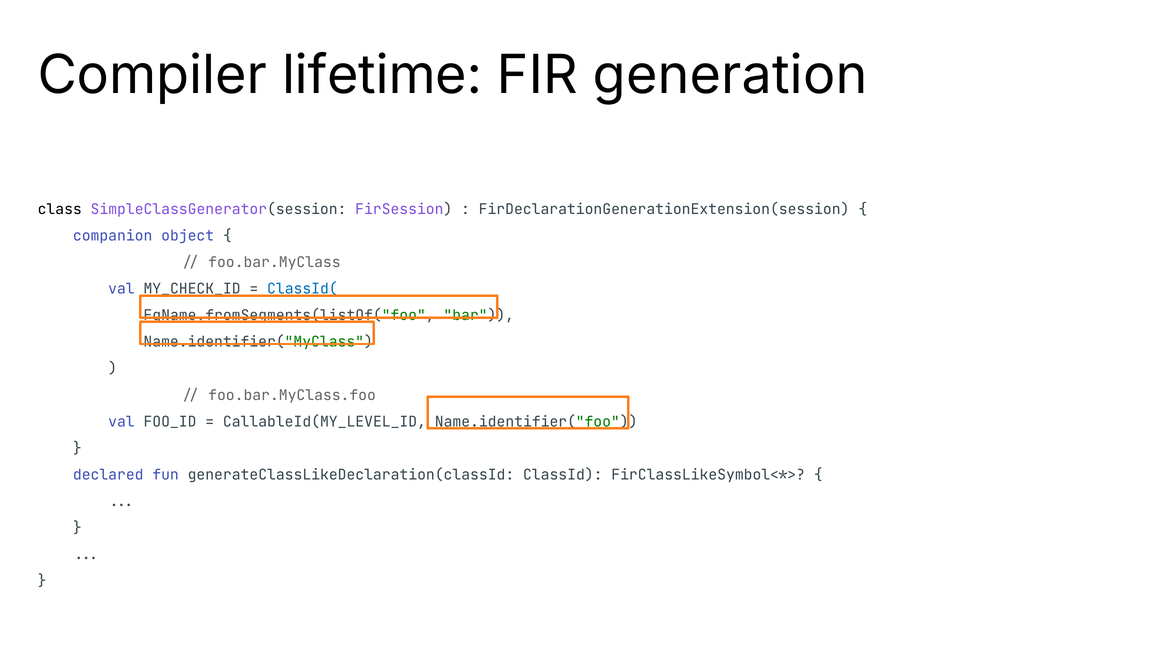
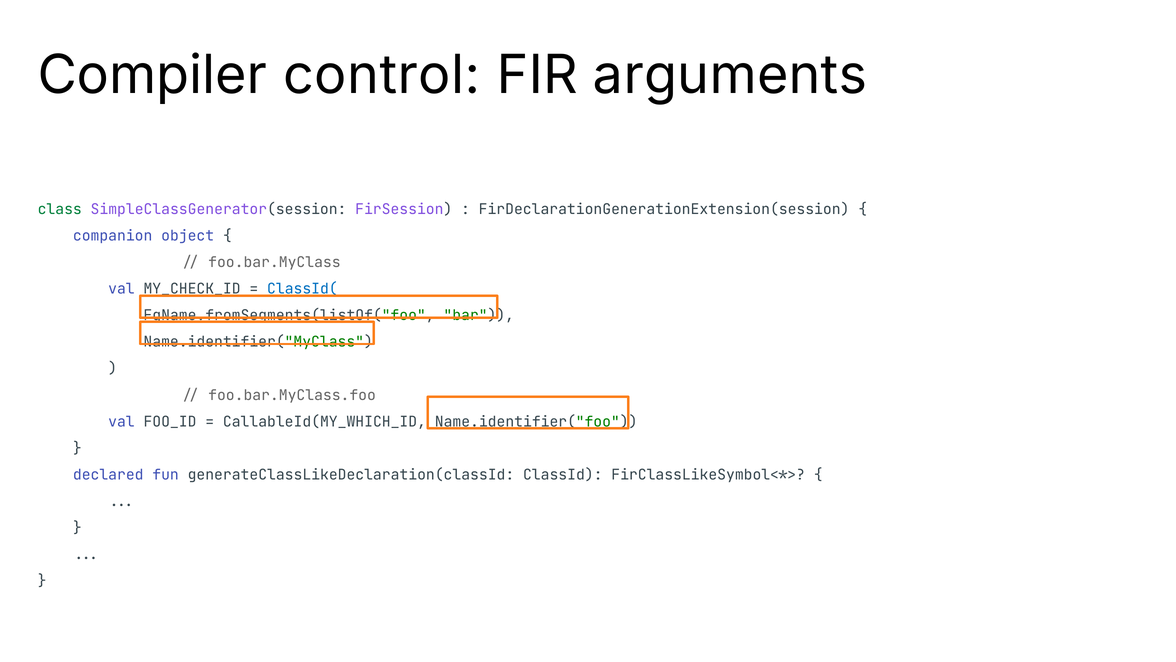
lifetime: lifetime -> control (382, 76)
generation: generation -> arguments (730, 76)
class colour: black -> green (60, 209)
CallableId(MY_LEVEL_ID: CallableId(MY_LEVEL_ID -> CallableId(MY_WHICH_ID (324, 421)
